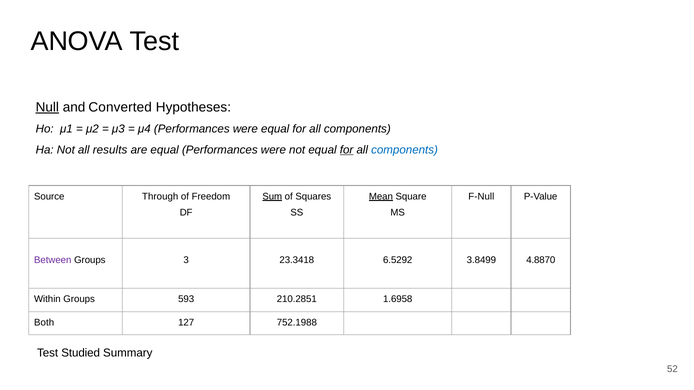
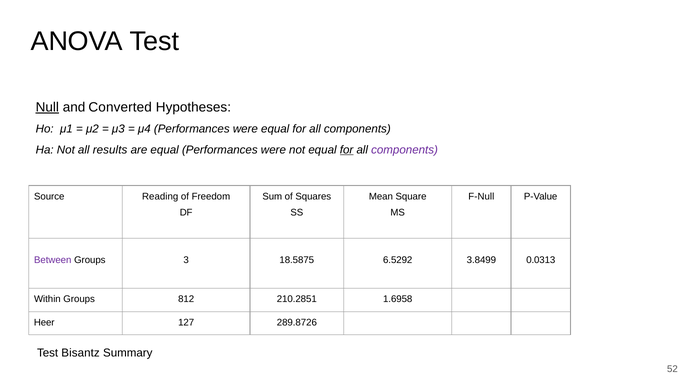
components colour: blue -> purple (405, 150)
Through: Through -> Reading (160, 197)
Sum underline: present -> none (272, 197)
Mean underline: present -> none (381, 197)
23.3418: 23.3418 -> 18.5875 (297, 260)
4.8870: 4.8870 -> 0.0313 (541, 260)
593: 593 -> 812 (186, 299)
Both: Both -> Heer (44, 323)
752.1988: 752.1988 -> 289.8726 (297, 323)
Studied: Studied -> Bisantz (81, 353)
